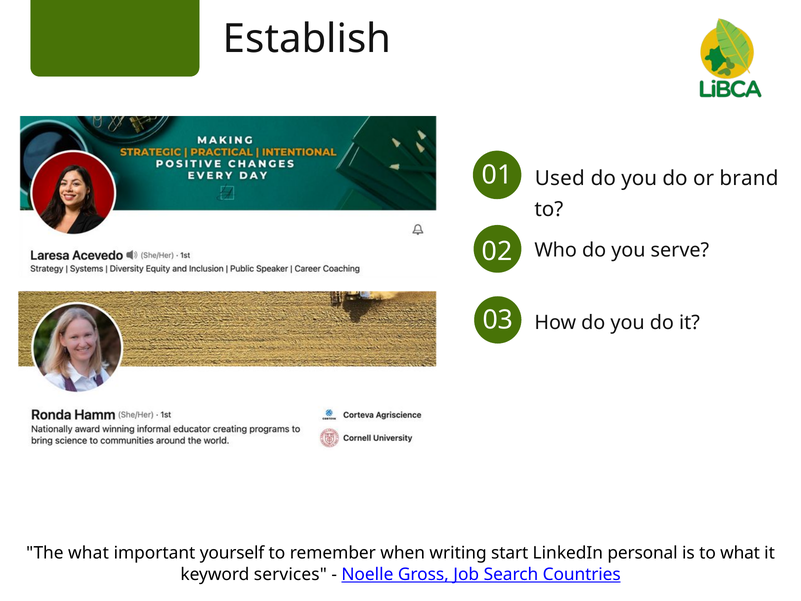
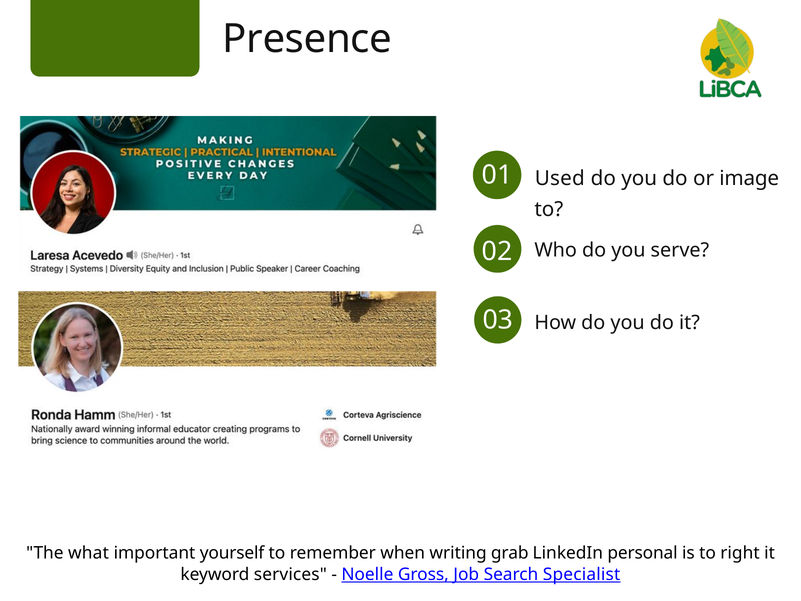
Establish: Establish -> Presence (307, 39)
brand: brand -> image (749, 178)
start: start -> grab (510, 553)
to what: what -> right (740, 553)
Countries: Countries -> Specialist (582, 574)
